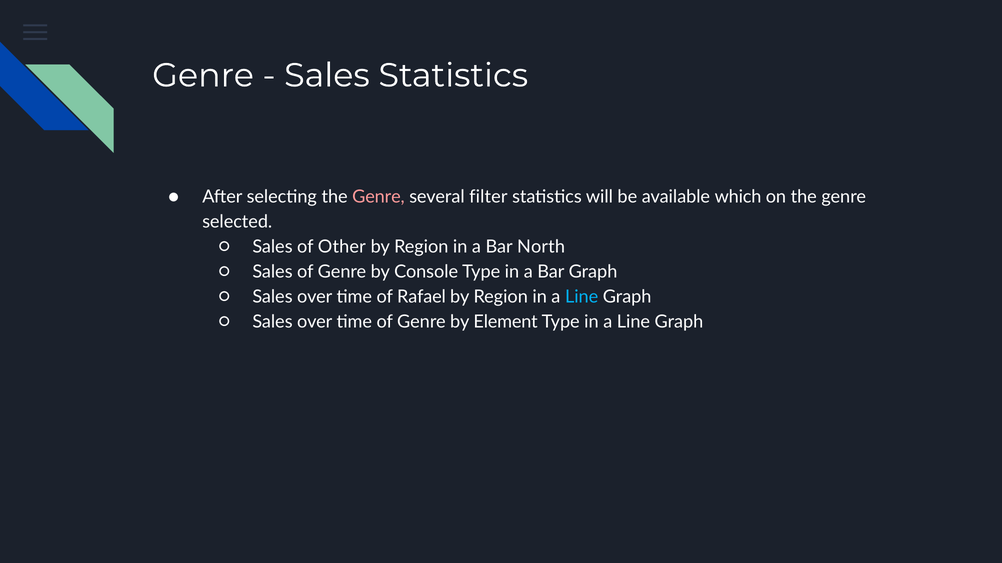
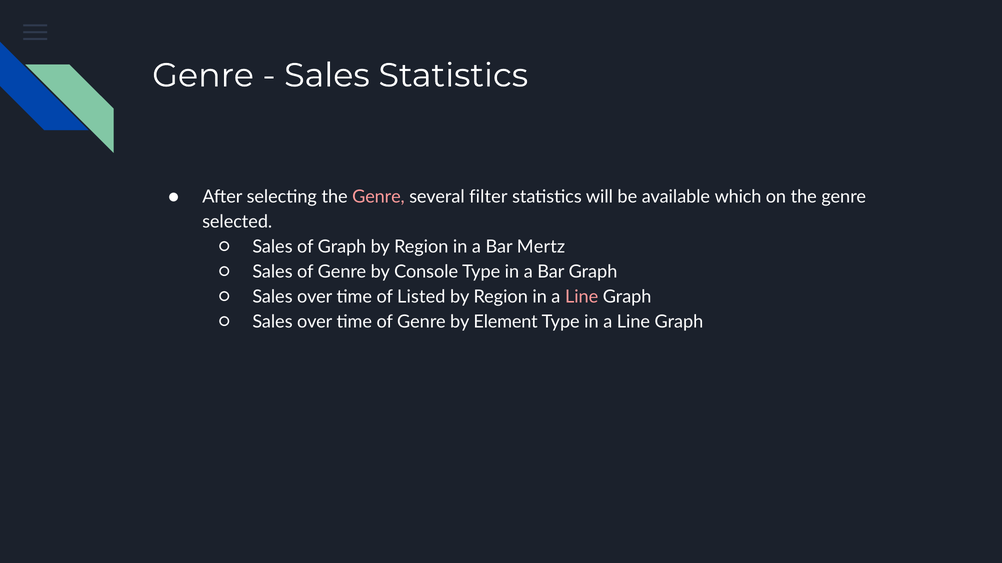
of Other: Other -> Graph (342, 247)
North: North -> Mertz (541, 247)
Rafael: Rafael -> Listed (421, 297)
Line colour: light blue -> pink (582, 297)
